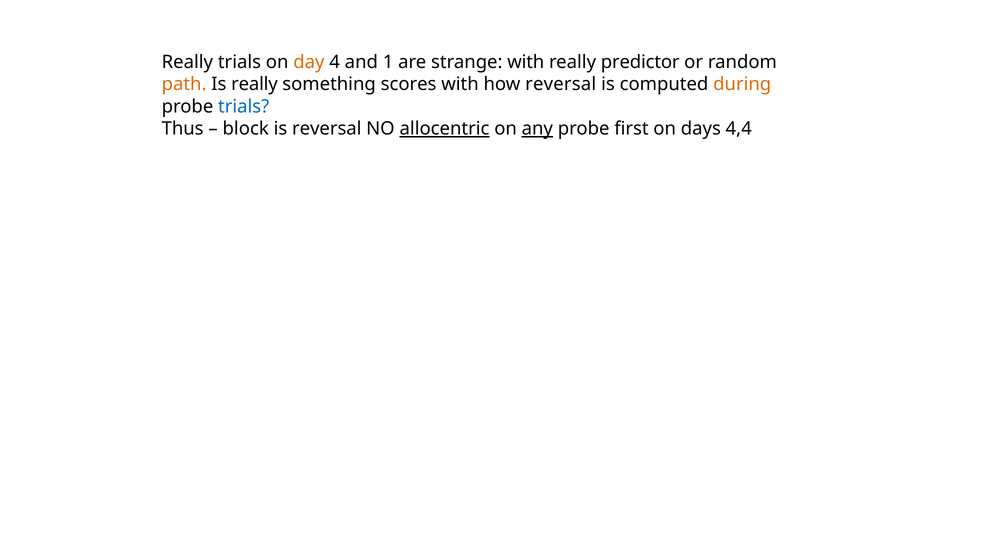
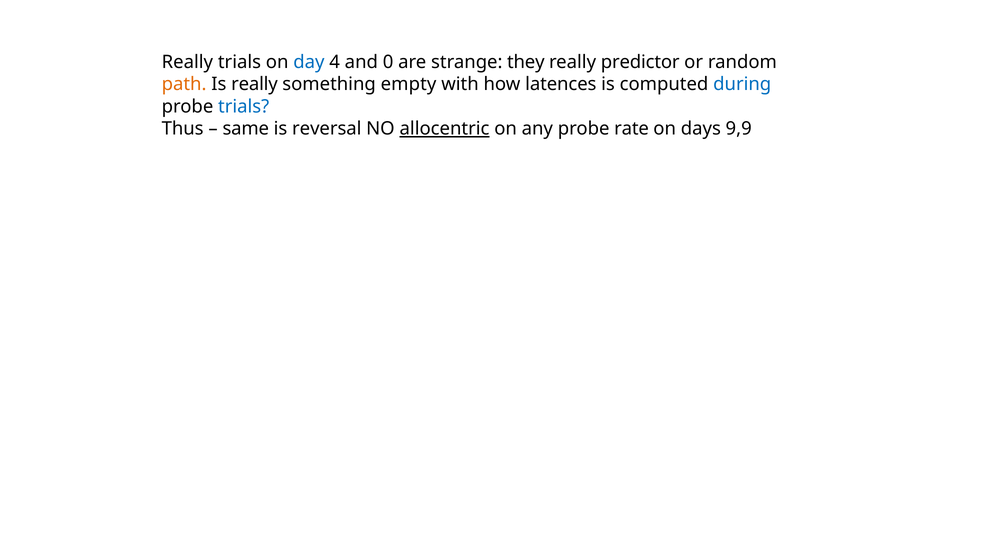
day colour: orange -> blue (309, 62)
1: 1 -> 0 (388, 62)
strange with: with -> they (526, 62)
scores: scores -> empty (409, 84)
how reversal: reversal -> latences (561, 84)
during colour: orange -> blue (742, 84)
block: block -> same (246, 129)
any underline: present -> none (537, 129)
first: first -> rate (632, 129)
4,4: 4,4 -> 9,9 (739, 129)
